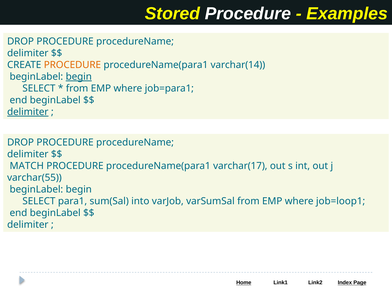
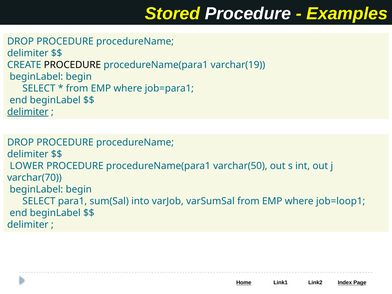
PROCEDURE colour: orange -> black (72, 65)
varchar(14: varchar(14 -> varchar(19 (238, 65)
begin underline: present -> none (79, 77)
MATCH: MATCH -> LOWER (27, 166)
varchar(17: varchar(17 -> varchar(50 (240, 166)
varchar(55: varchar(55 -> varchar(70 (34, 178)
